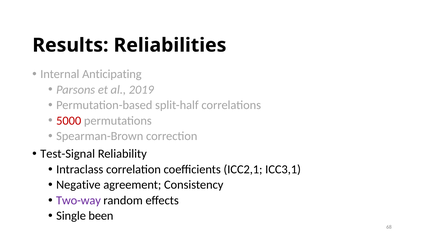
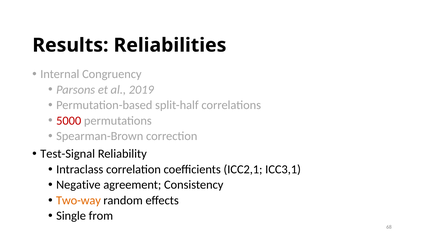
Anticipating: Anticipating -> Congruency (112, 74)
Two-way colour: purple -> orange (78, 201)
been: been -> from (101, 216)
